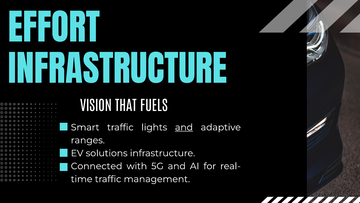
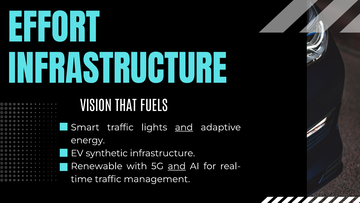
ranges: ranges -> energy (88, 140)
solutions: solutions -> synthetic (107, 153)
Connected: Connected -> Renewable (97, 166)
and underline: none -> present (177, 166)
